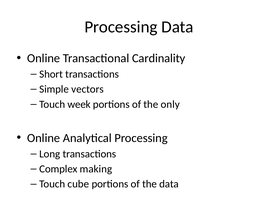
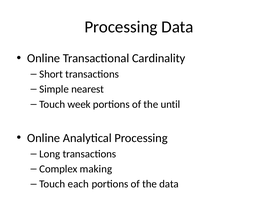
vectors: vectors -> nearest (88, 89)
only: only -> until (170, 105)
cube: cube -> each (78, 184)
